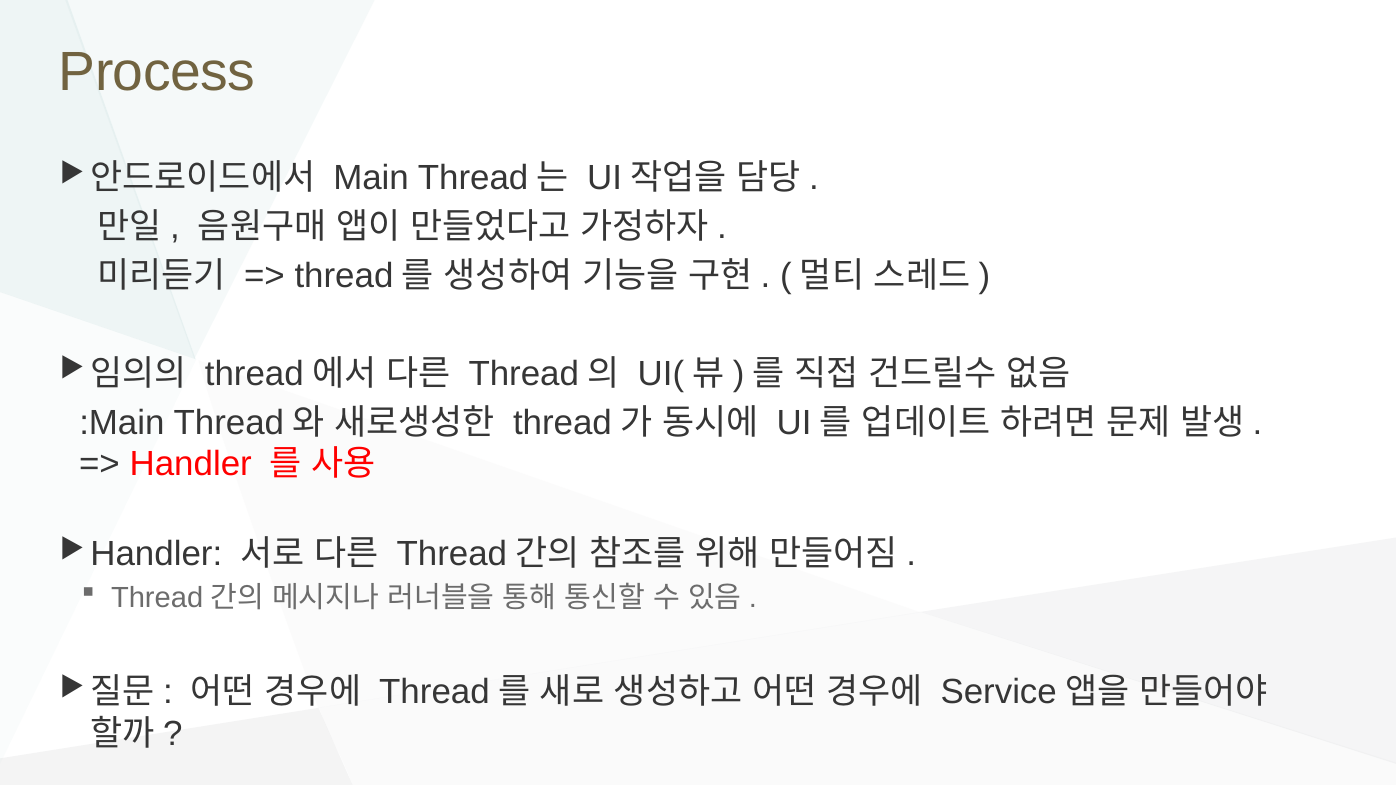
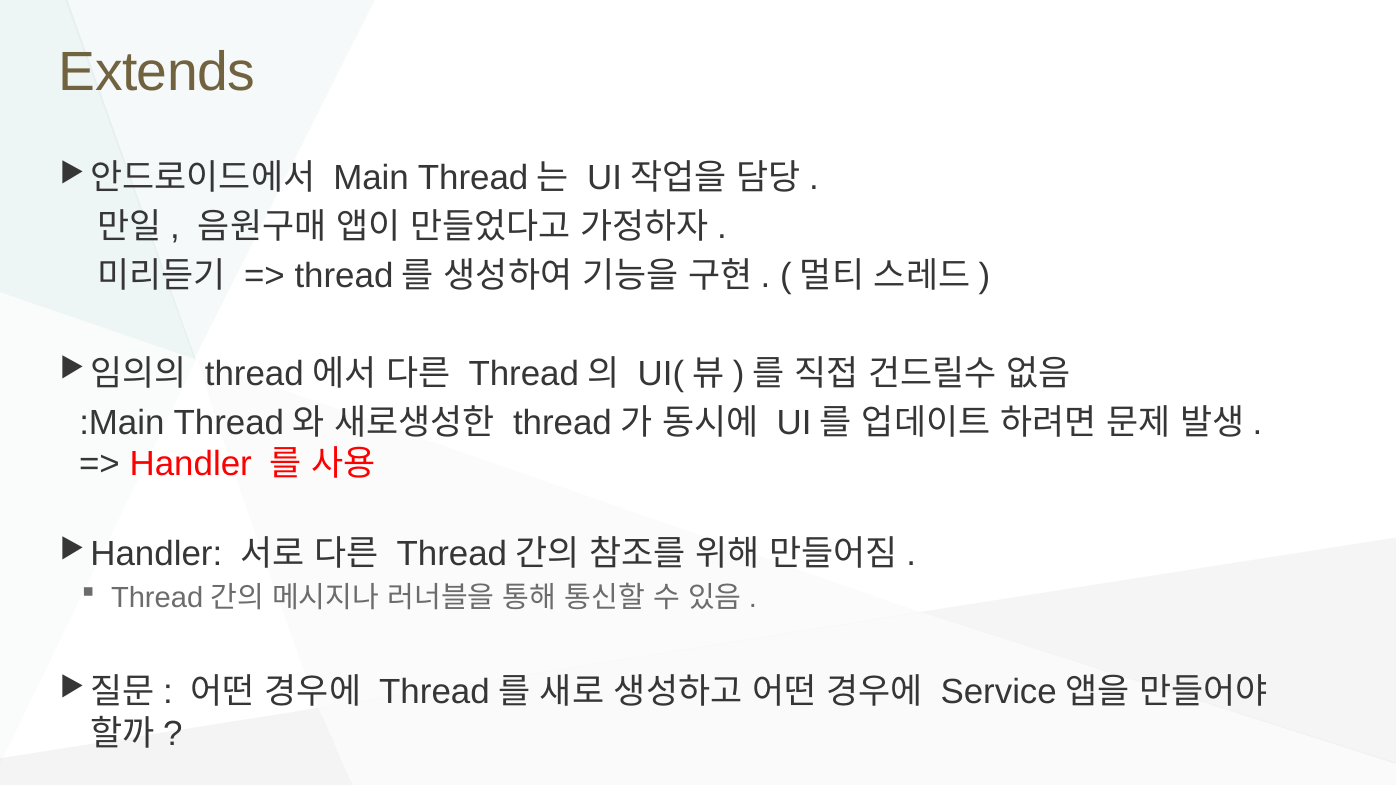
Process: Process -> Extends (157, 72)
